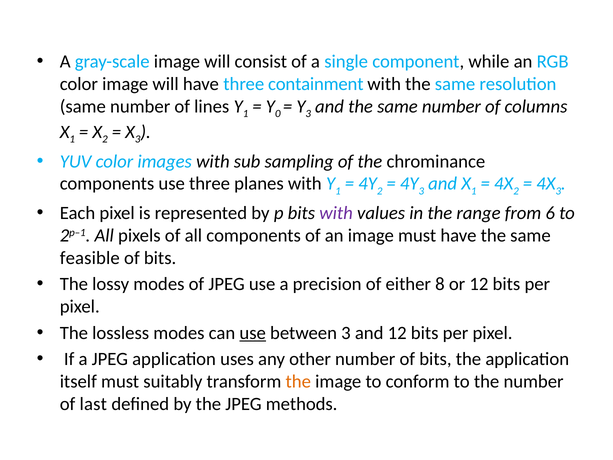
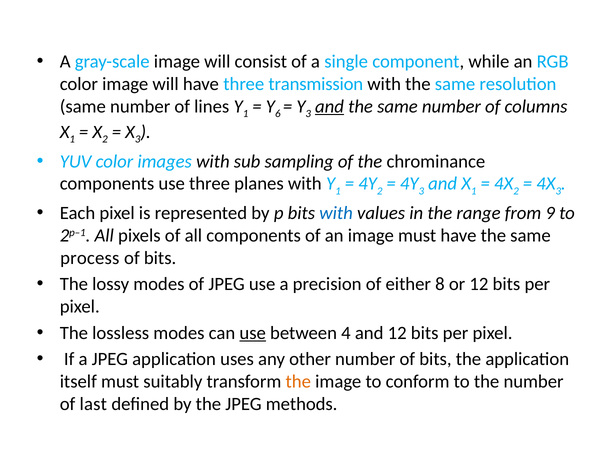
containment: containment -> transmission (316, 84)
0: 0 -> 6 (278, 114)
and underline: none -> present (330, 106)
with colour: purple -> blue (336, 213)
6: 6 -> 9 (550, 213)
feasible: feasible -> process (90, 258)
between 3: 3 -> 4 (346, 333)
